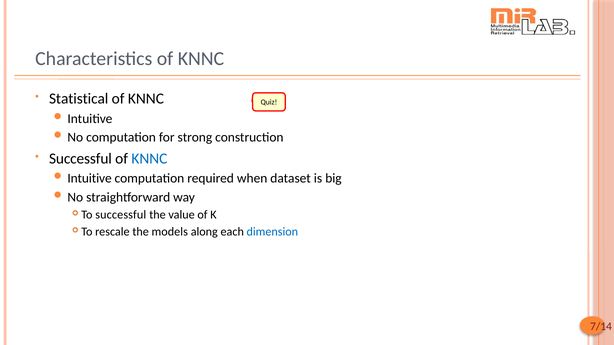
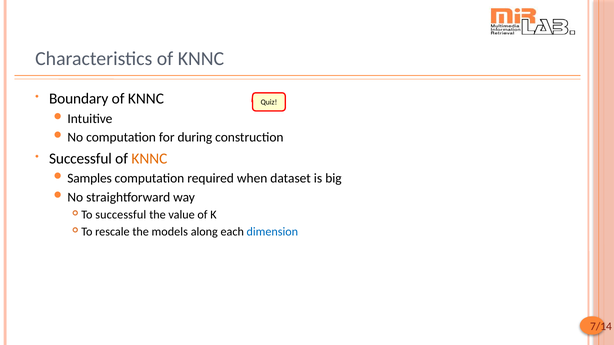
Statistical: Statistical -> Boundary (79, 99)
strong: strong -> during (195, 138)
KNNC colour: blue -> orange (149, 159)
Intuitive: Intuitive -> Samples (90, 179)
